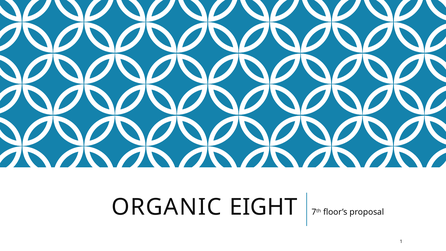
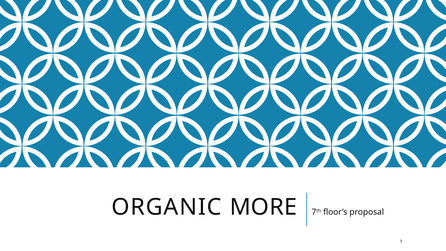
EIGHT: EIGHT -> MORE (263, 207)
